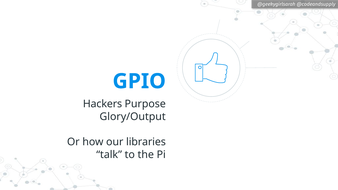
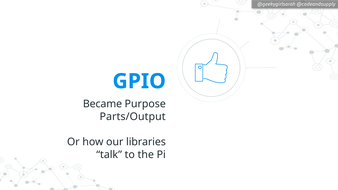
Hackers: Hackers -> Became (102, 104)
Glory/Output: Glory/Output -> Parts/Output (133, 117)
